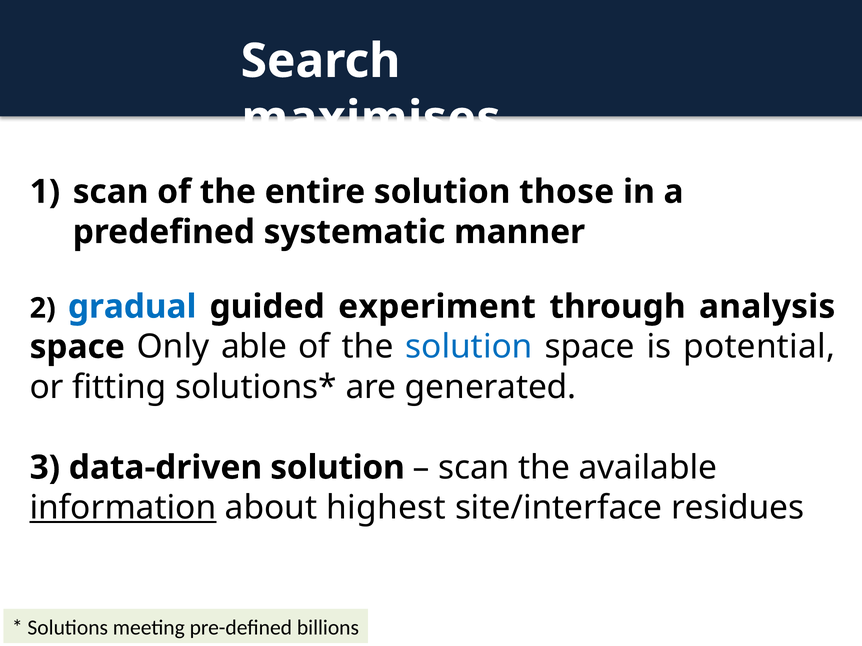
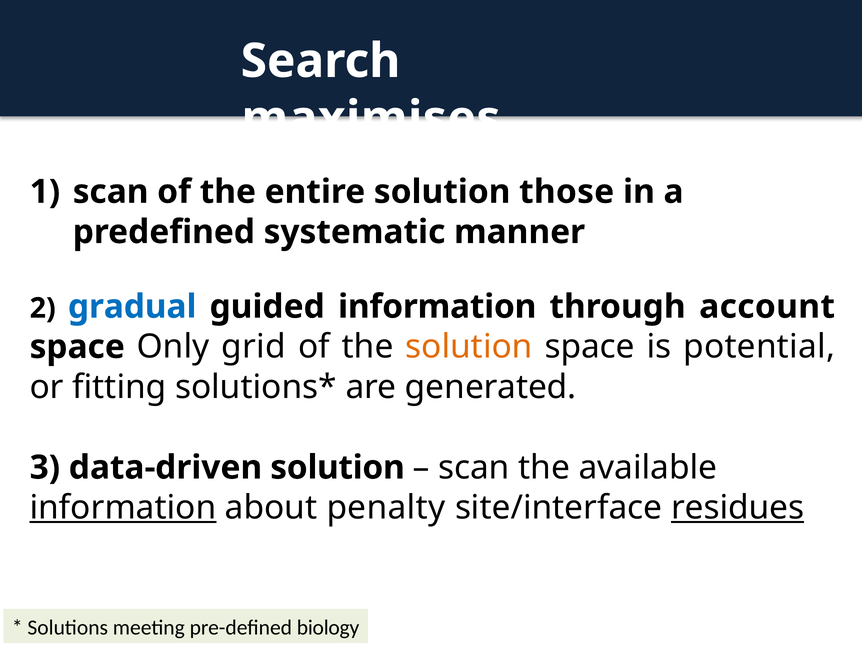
guided experiment: experiment -> information (437, 307)
analysis: analysis -> account (767, 307)
able: able -> grid (254, 347)
solution colour: blue -> orange (469, 347)
highest: highest -> penalty (386, 508)
residues underline: none -> present (738, 508)
billions: billions -> biology (328, 628)
